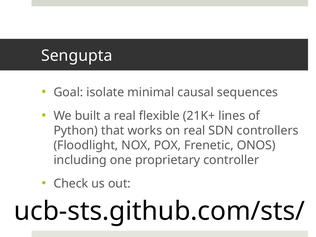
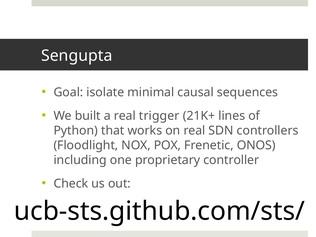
flexible: flexible -> trigger (159, 116)
